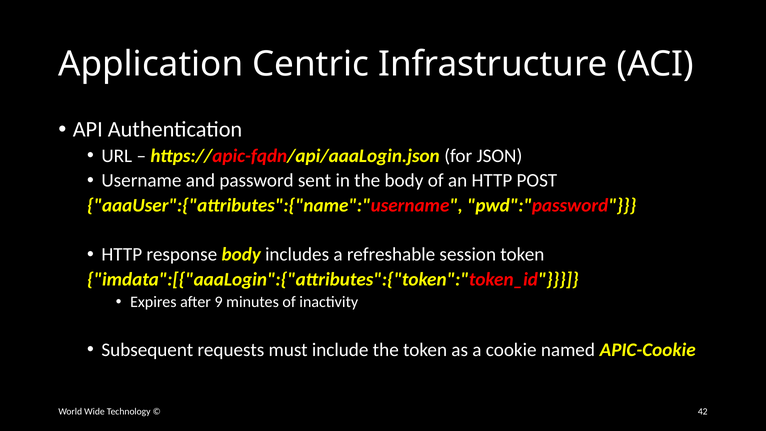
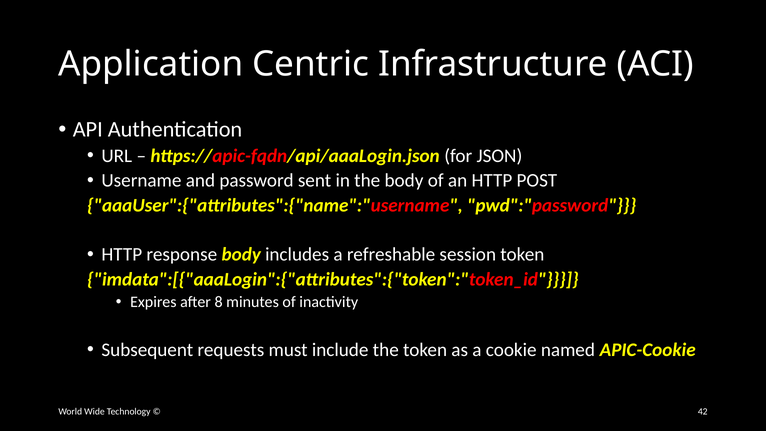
9: 9 -> 8 (219, 302)
